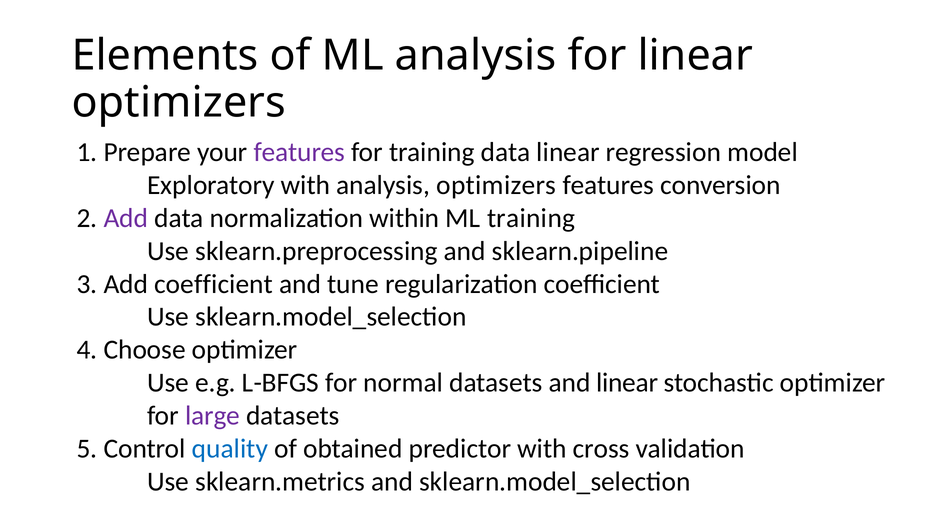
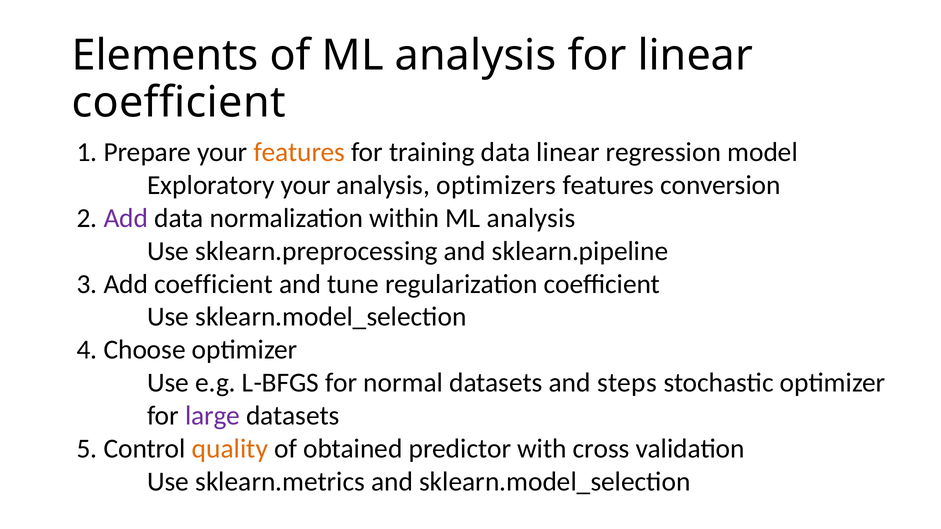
optimizers: optimizers -> coefficient (179, 102)
features colour: purple -> orange (299, 152)
Exploratory with: with -> your (306, 185)
within ML training: training -> analysis (531, 218)
and linear: linear -> steps (627, 383)
quality colour: blue -> orange (230, 449)
